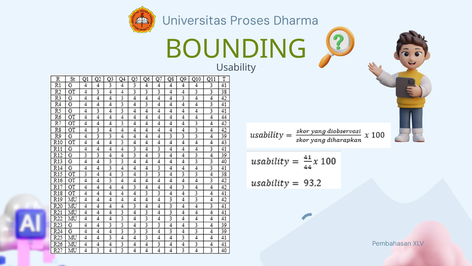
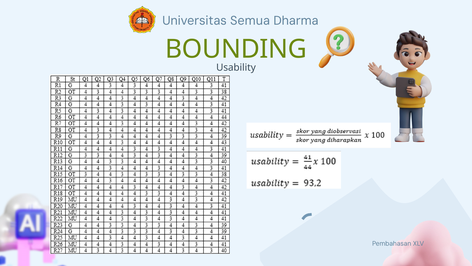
Proses: Proses -> Semua (250, 21)
